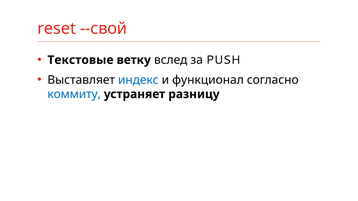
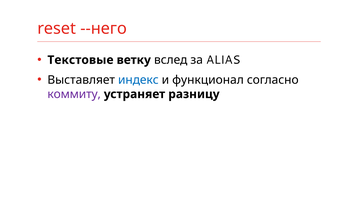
--свой: --свой -> --него (104, 29)
PUSH: PUSH -> ALIAS (223, 60)
коммиту colour: blue -> purple (74, 94)
